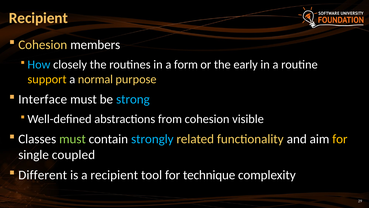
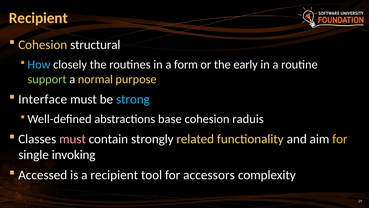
members: members -> structural (95, 45)
support colour: yellow -> light green (47, 79)
from: from -> base (170, 119)
visible: visible -> raduis (248, 119)
must colour: light green -> pink (72, 139)
strongly colour: light blue -> white (152, 139)
coupled: coupled -> invoking (74, 155)
Different: Different -> Accessed (43, 175)
technique: technique -> accessors (209, 175)
